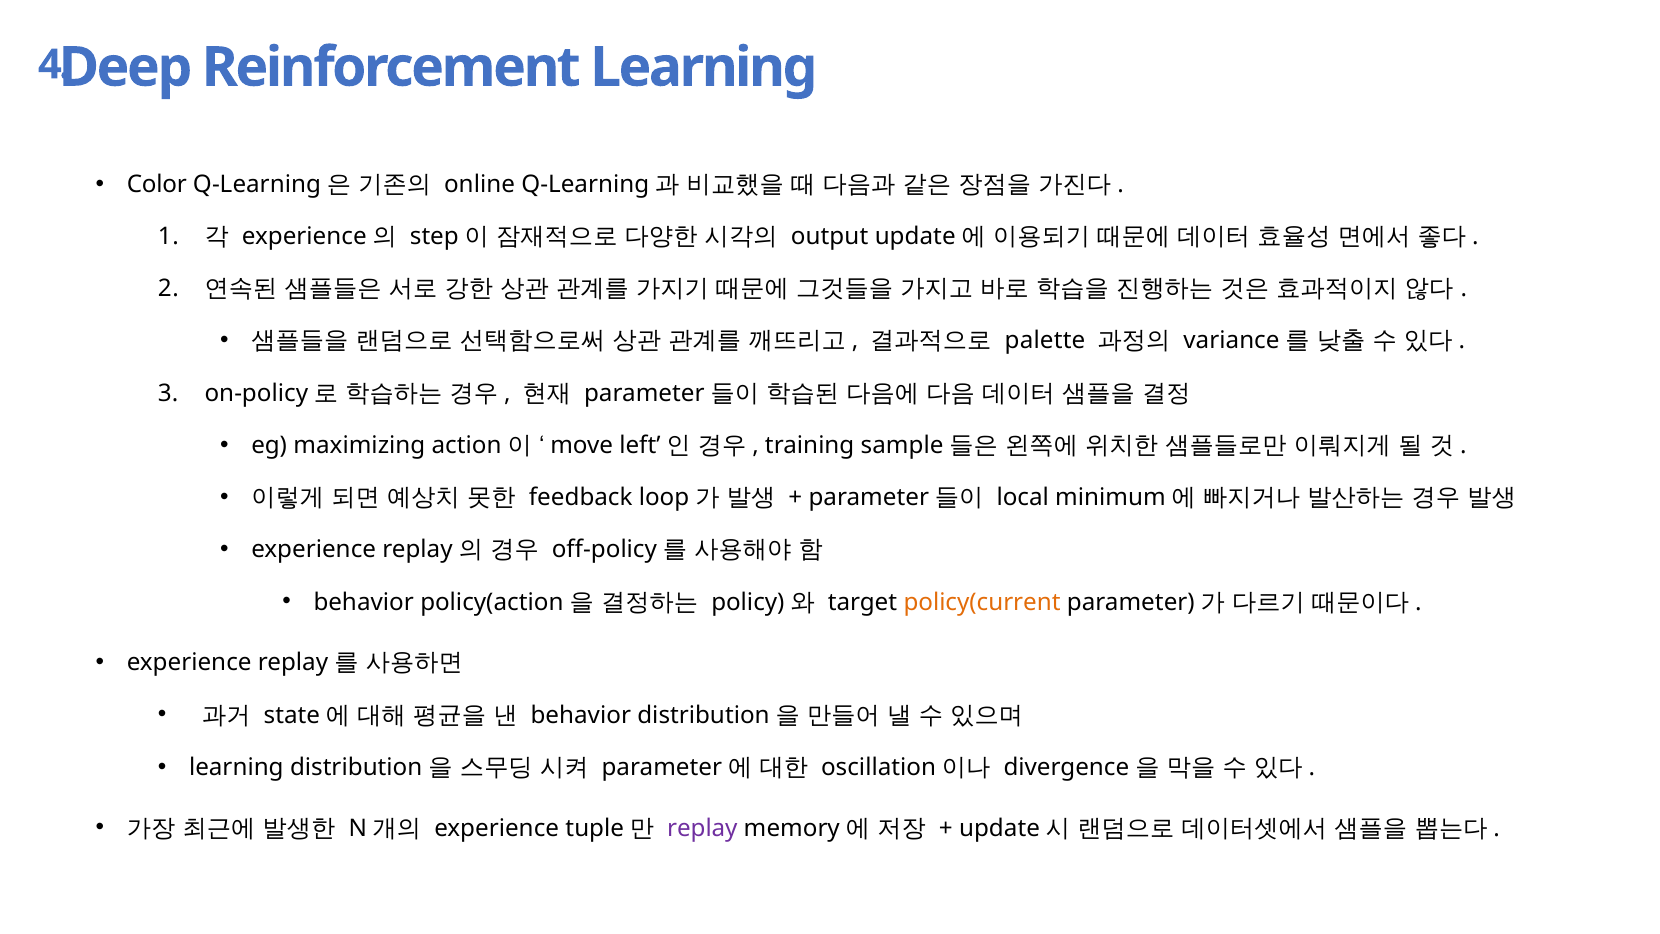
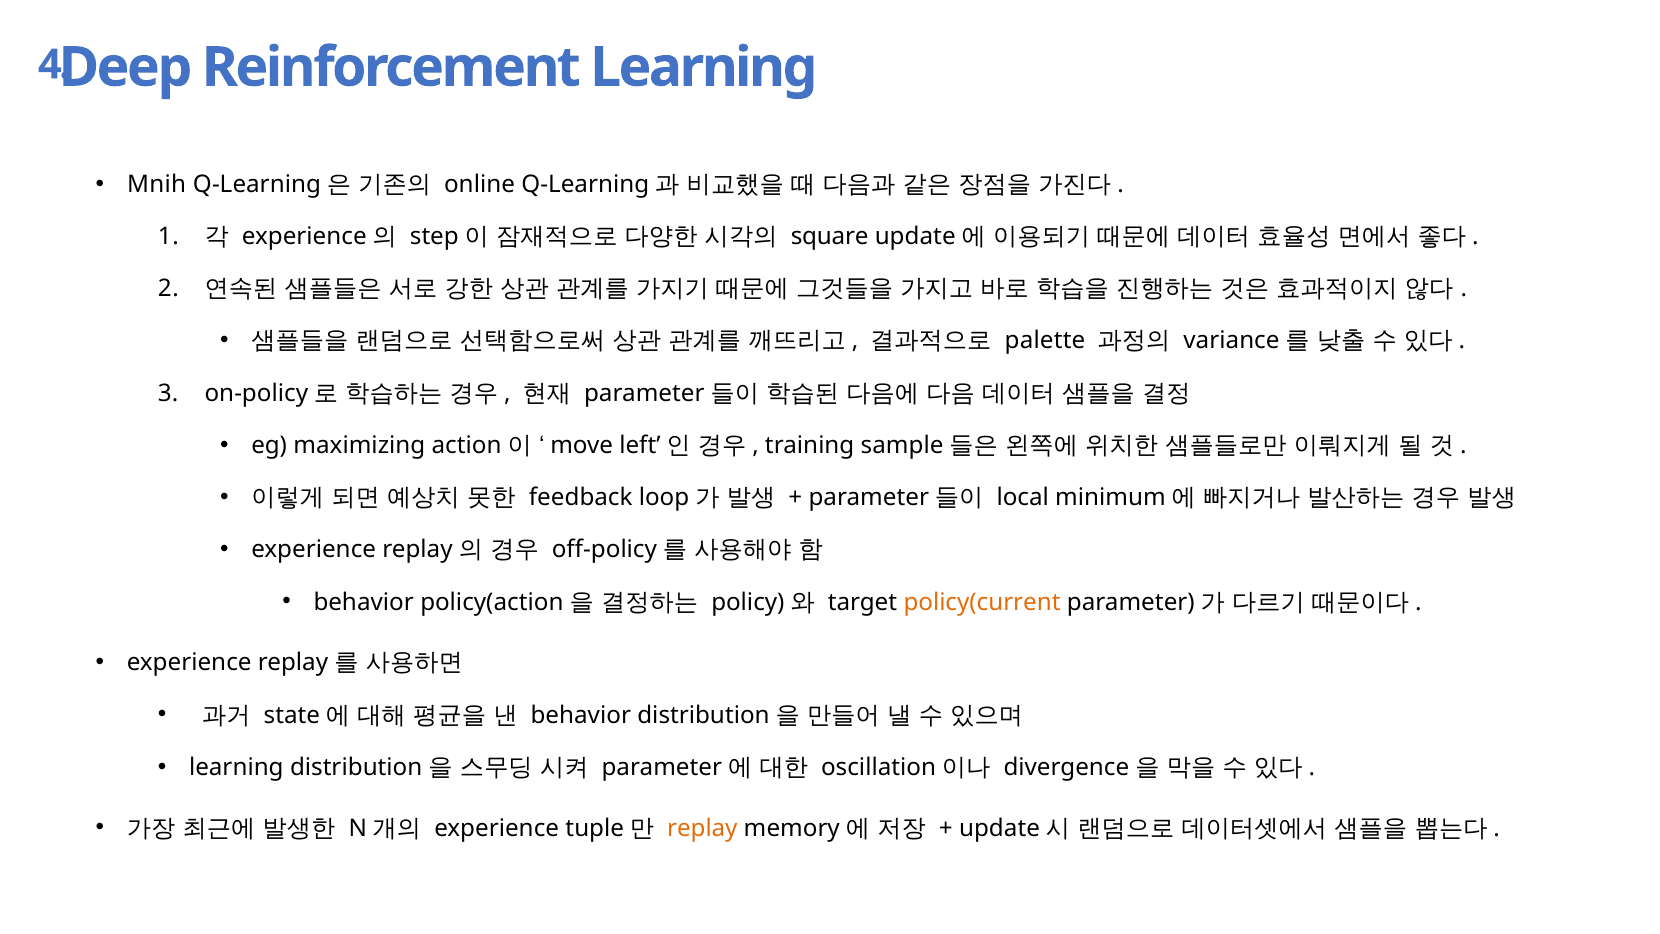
Color: Color -> Mnih (157, 184)
output: output -> square (830, 236)
replay colour: purple -> orange (702, 828)
